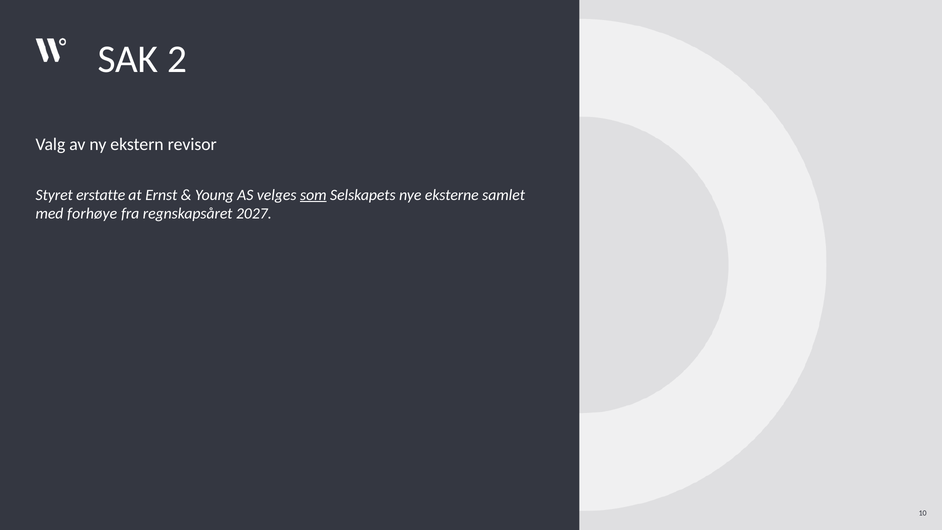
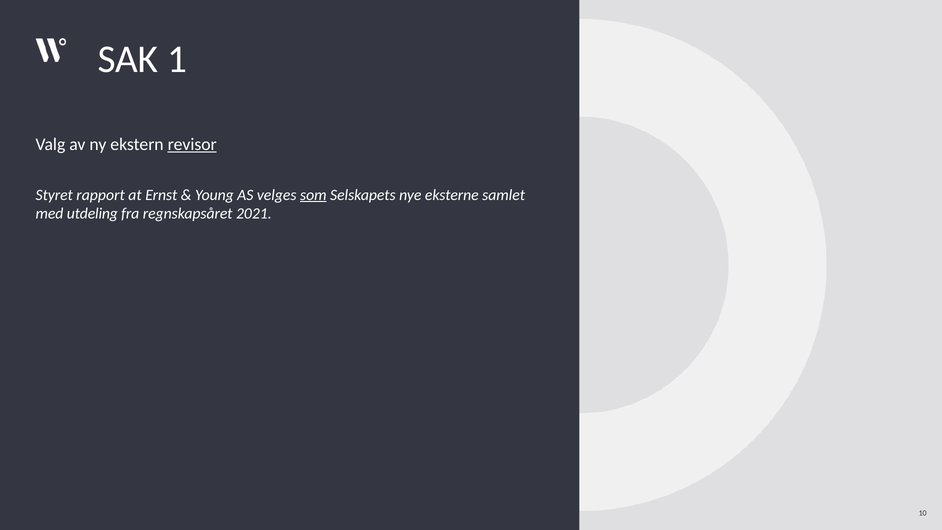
2: 2 -> 1 (177, 59)
revisor underline: none -> present (192, 144)
erstatte: erstatte -> rapport (101, 195)
forhøye: forhøye -> utdeling (92, 214)
2027: 2027 -> 2021 (254, 214)
